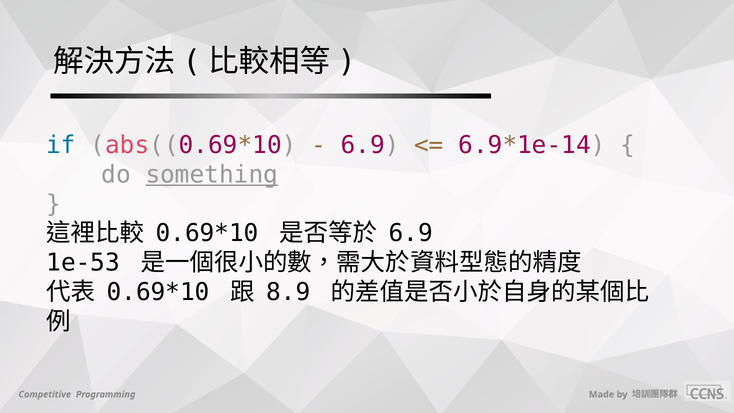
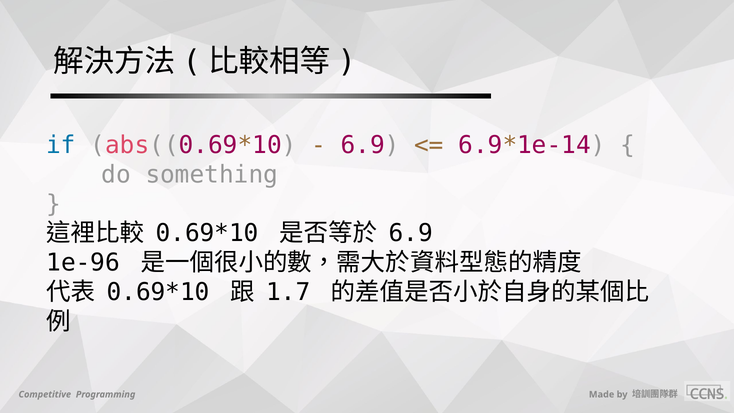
something underline: present -> none (212, 175)
1e-53: 1e-53 -> 1e-96 (83, 263)
8.9: 8.9 -> 1.7 (288, 292)
